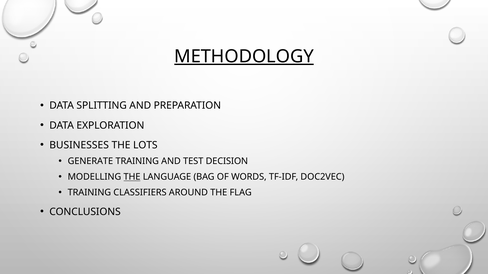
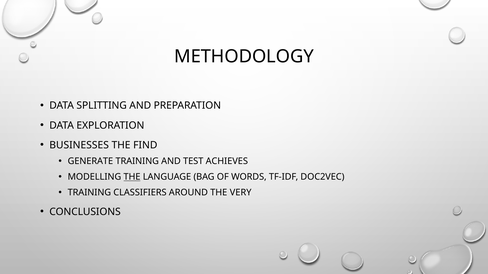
METHODOLOGY underline: present -> none (244, 57)
LOTS: LOTS -> FIND (145, 145)
DECISION: DECISION -> ACHIEVES (227, 162)
FLAG: FLAG -> VERY (241, 193)
